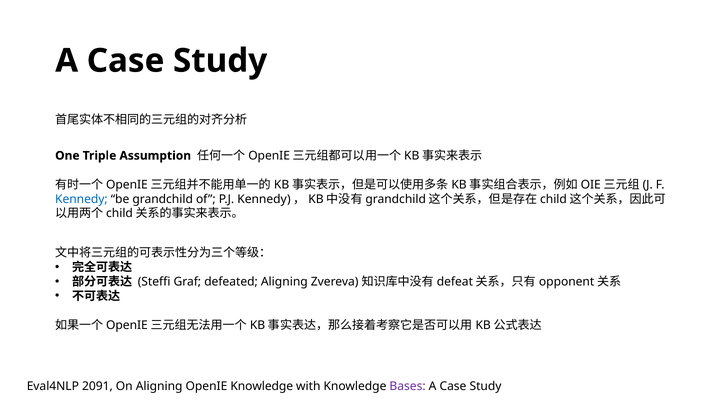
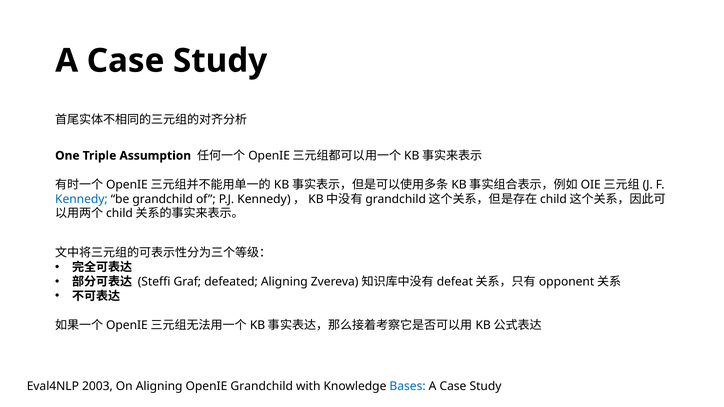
2091: 2091 -> 2003 (97, 386)
OpenIE Knowledge: Knowledge -> Grandchild (262, 386)
Bases colour: purple -> blue (408, 386)
